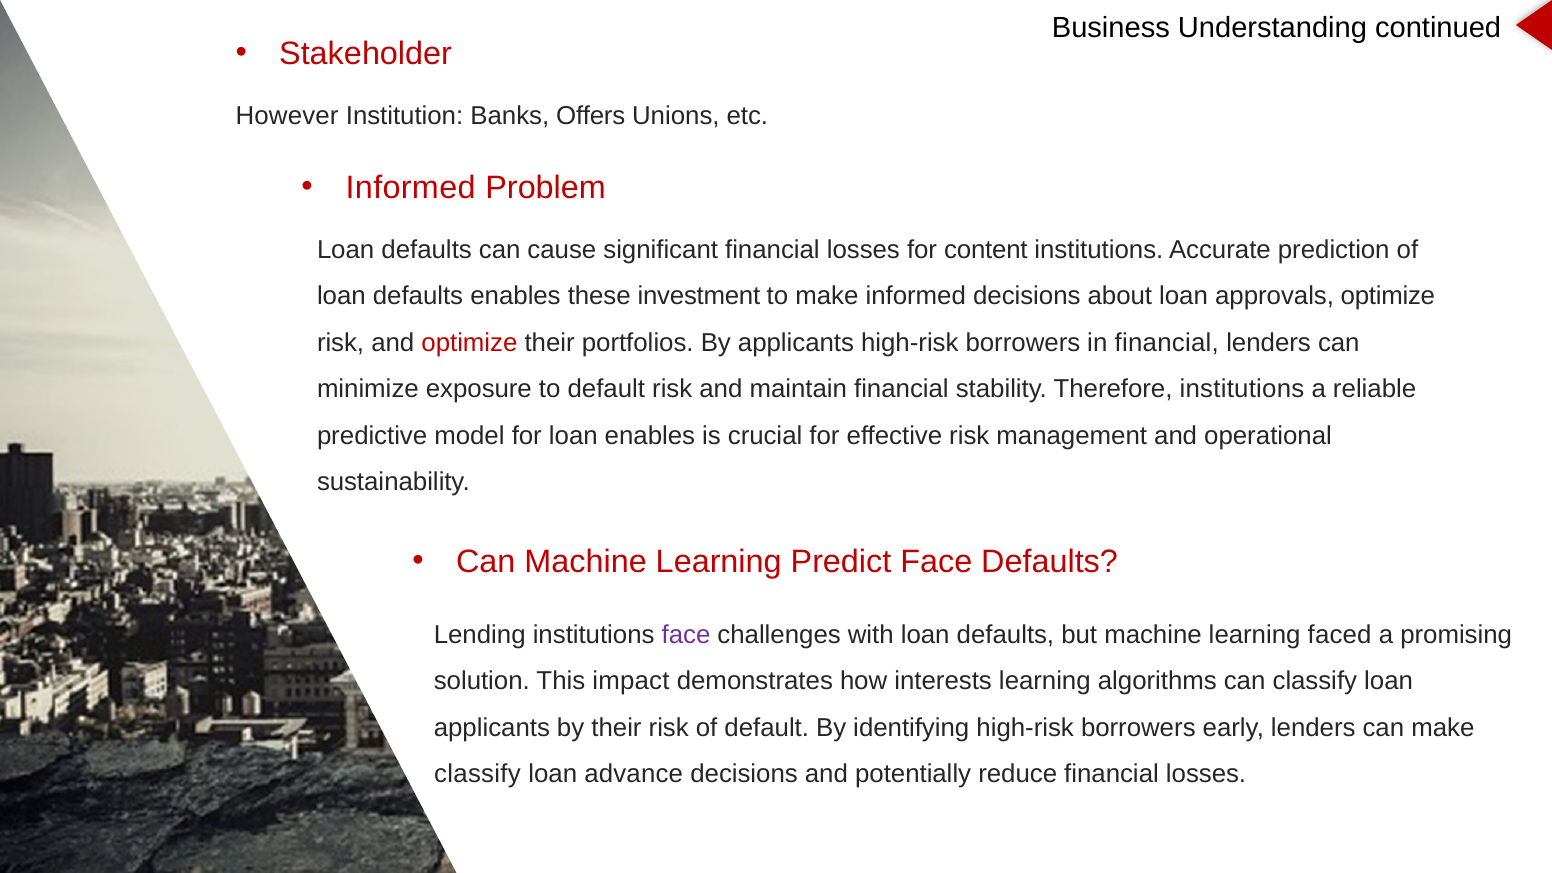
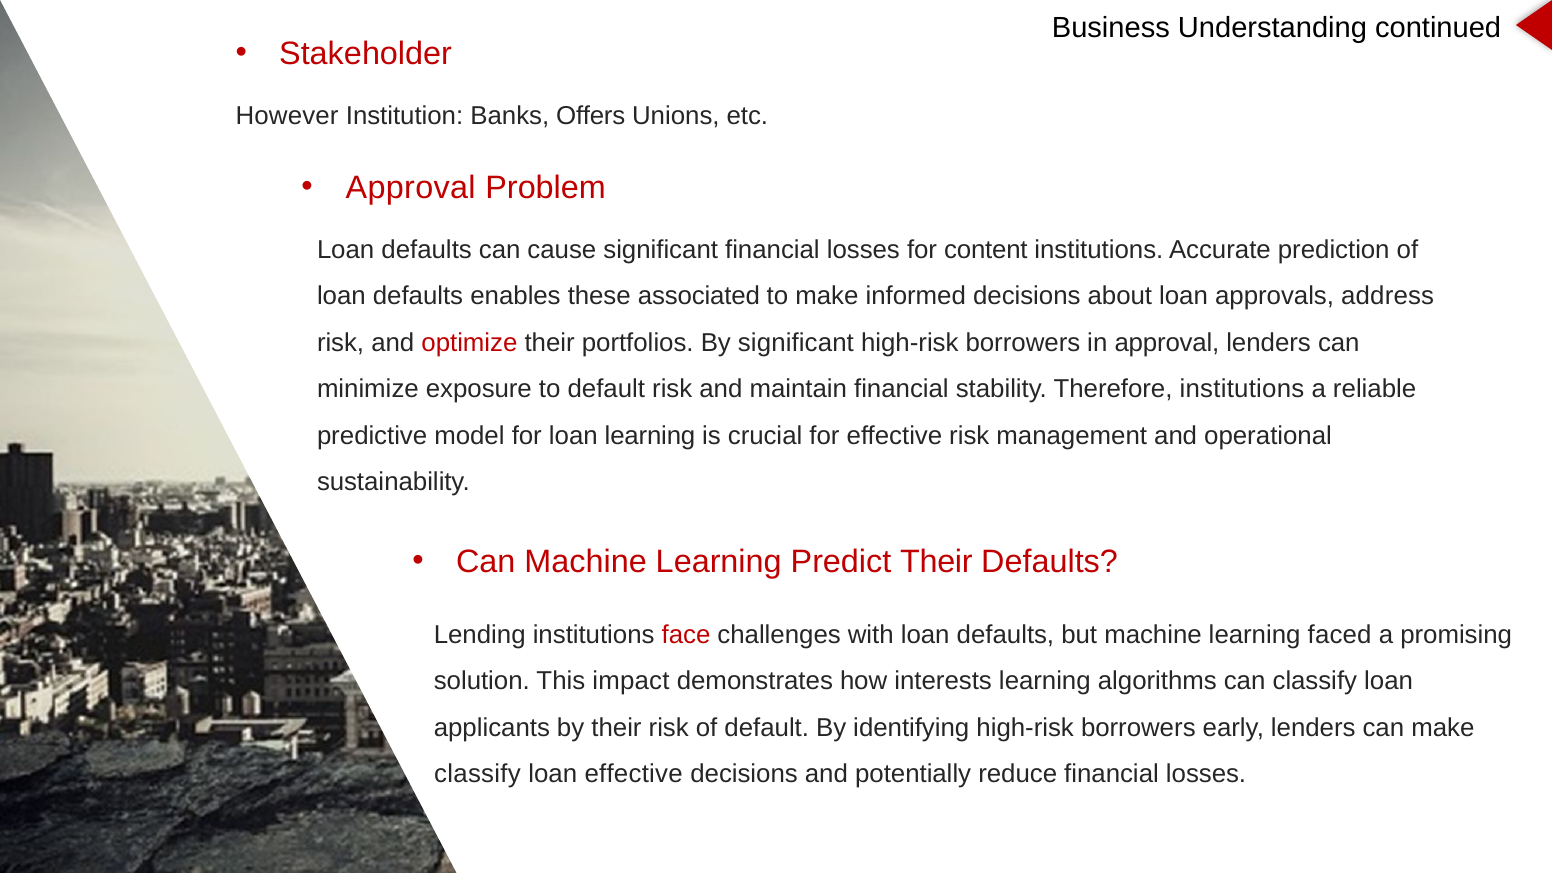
Informed: Informed -> Approval (411, 188)
investment: investment -> associated (699, 296)
approvals optimize: optimize -> address (1388, 296)
By applicants: applicants -> significant (796, 343)
in financial: financial -> approval (1167, 343)
loan enables: enables -> learning (650, 436)
Predict Face: Face -> Their (936, 561)
face colour: purple -> red (686, 635)
loan advance: advance -> effective (634, 774)
